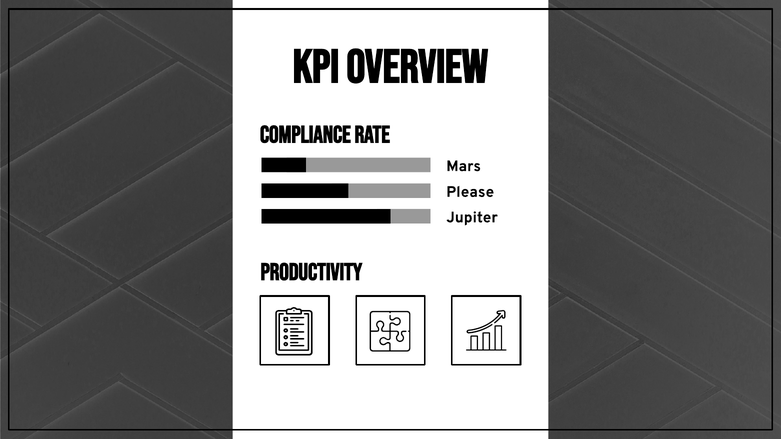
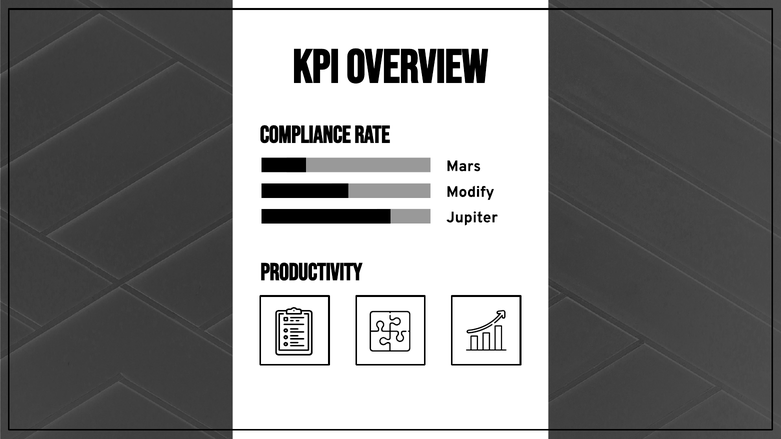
Please: Please -> Modify (470, 192)
